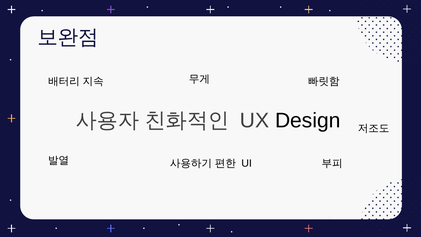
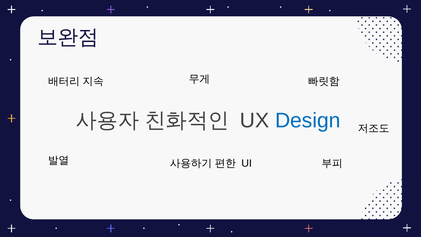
Design colour: black -> blue (308, 121)
